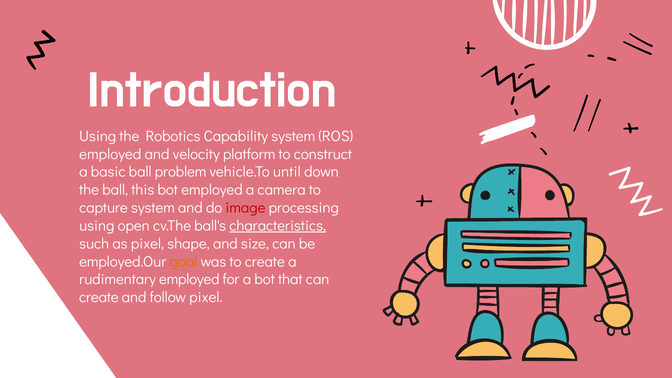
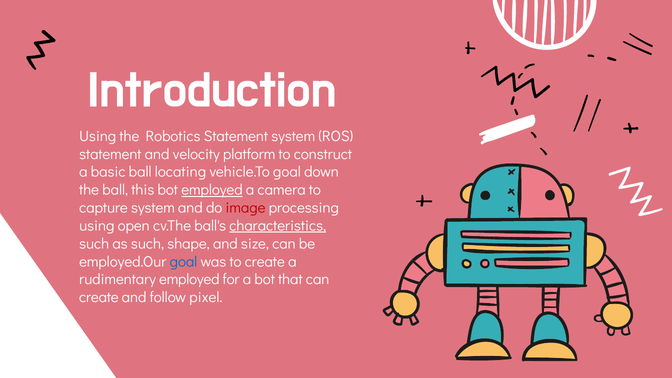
Robotics Capability: Capability -> Statement (236, 136)
employed: employed -> statement (110, 154)
problem: problem -> locating (180, 172)
vehicle.To until: until -> goal (287, 172)
employed underline: none -> present (212, 190)
as pixel: pixel -> such (148, 244)
goal colour: orange -> blue (183, 262)
